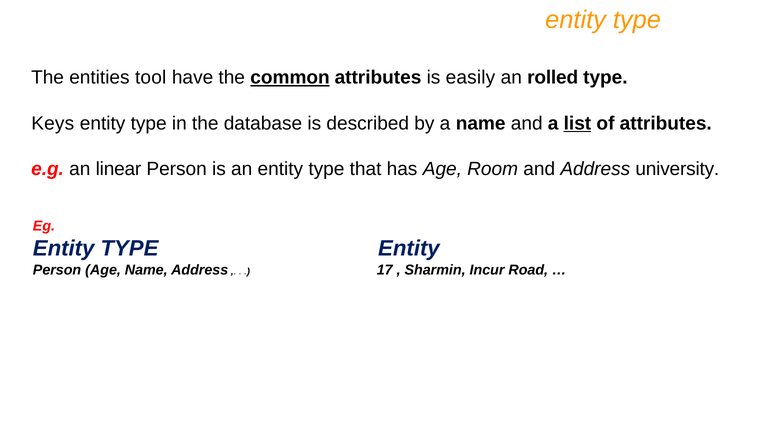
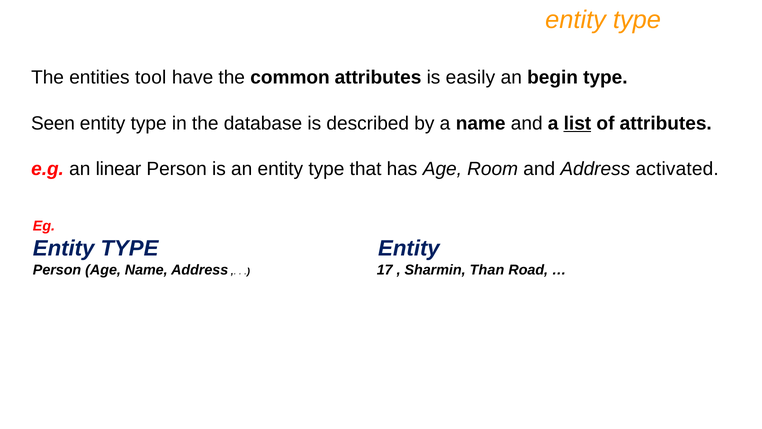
common underline: present -> none (290, 77)
rolled: rolled -> begin (553, 77)
Keys: Keys -> Seen (53, 123)
university: university -> activated (677, 169)
Incur: Incur -> Than (487, 270)
